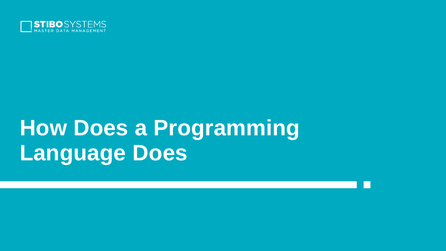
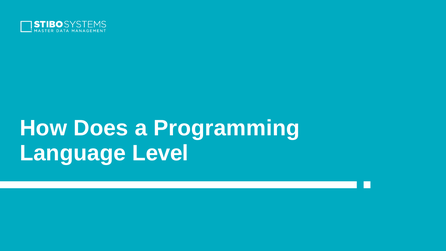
Language Does: Does -> Level (160, 153)
